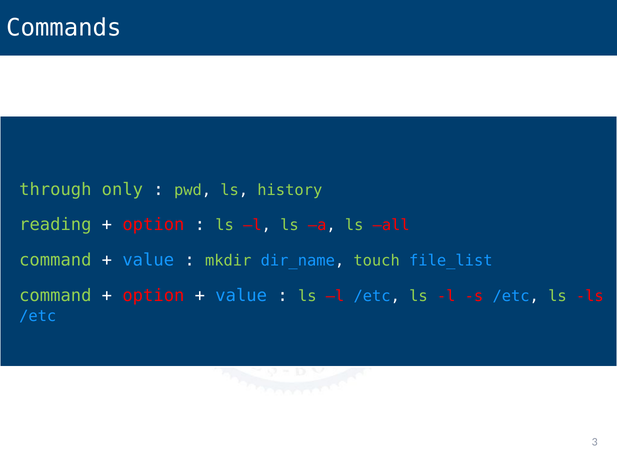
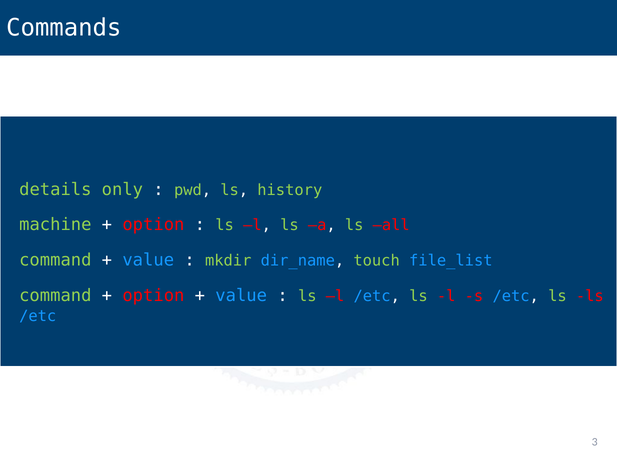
through: through -> details (55, 189)
reading: reading -> machine (55, 225)
